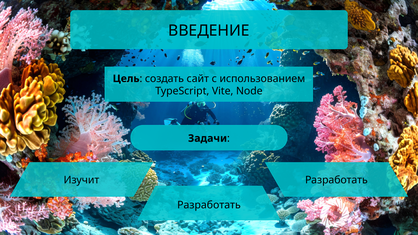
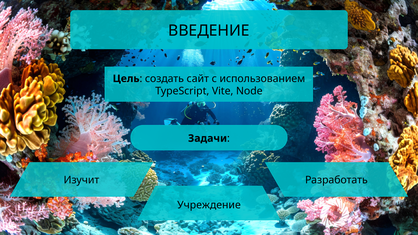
Разработать: Разработать -> Учреждение (209, 205)
